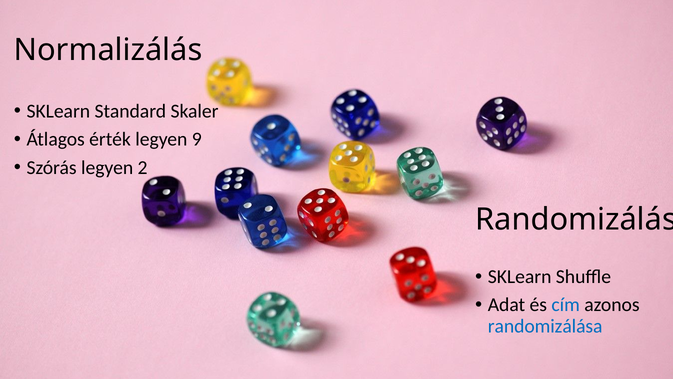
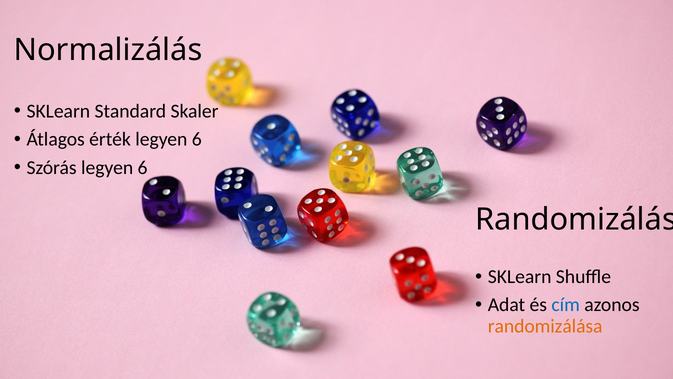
érték legyen 9: 9 -> 6 (197, 139)
Szórás legyen 2: 2 -> 6 (143, 167)
randomizálása colour: blue -> orange (545, 326)
